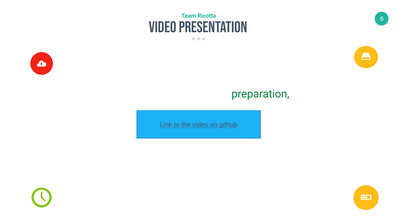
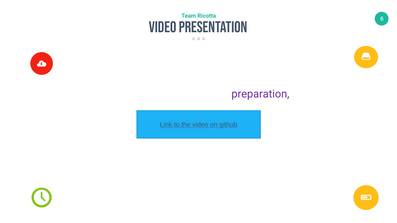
preparation colour: green -> purple (260, 94)
